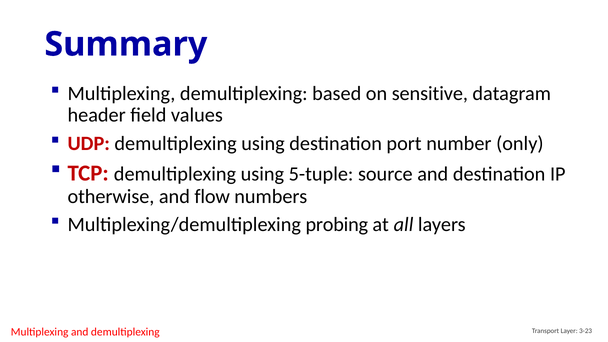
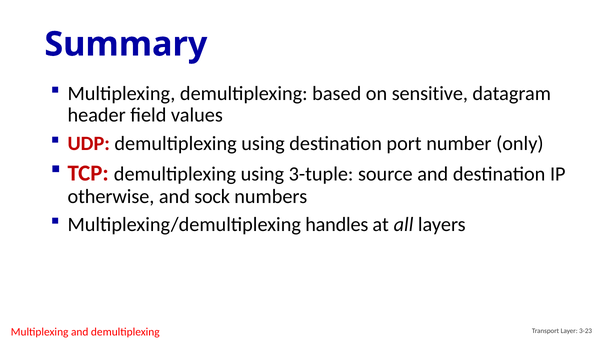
5-tuple: 5-tuple -> 3-tuple (321, 174)
flow: flow -> sock (212, 196)
probing: probing -> handles (337, 225)
